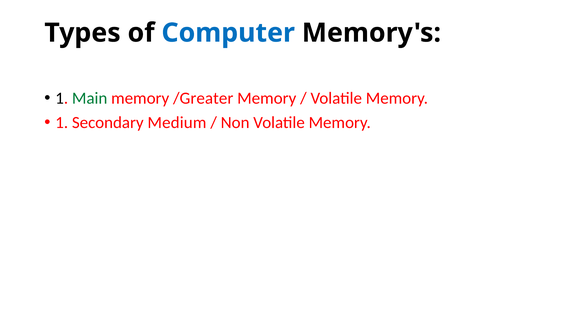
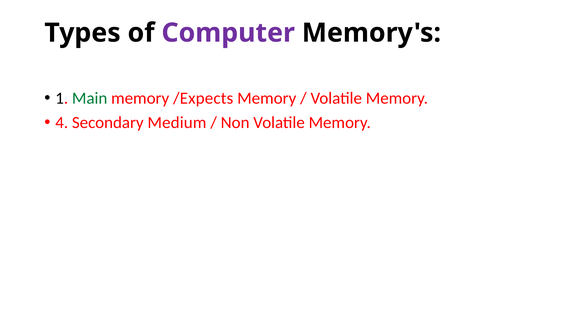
Computer colour: blue -> purple (228, 33)
/Greater: /Greater -> /Expects (203, 98)
1: 1 -> 4 (62, 123)
